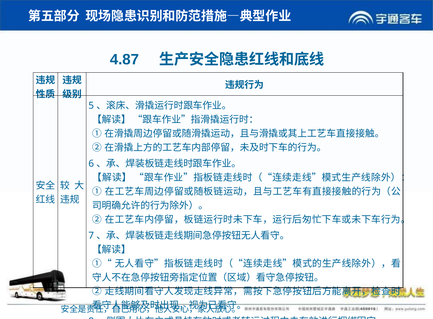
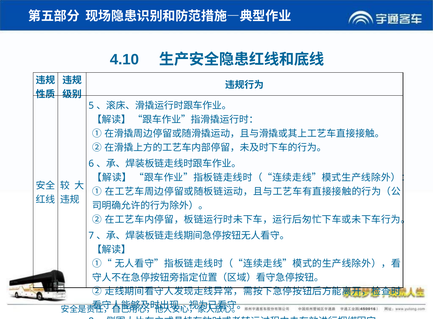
4.87: 4.87 -> 4.10 (124, 59)
